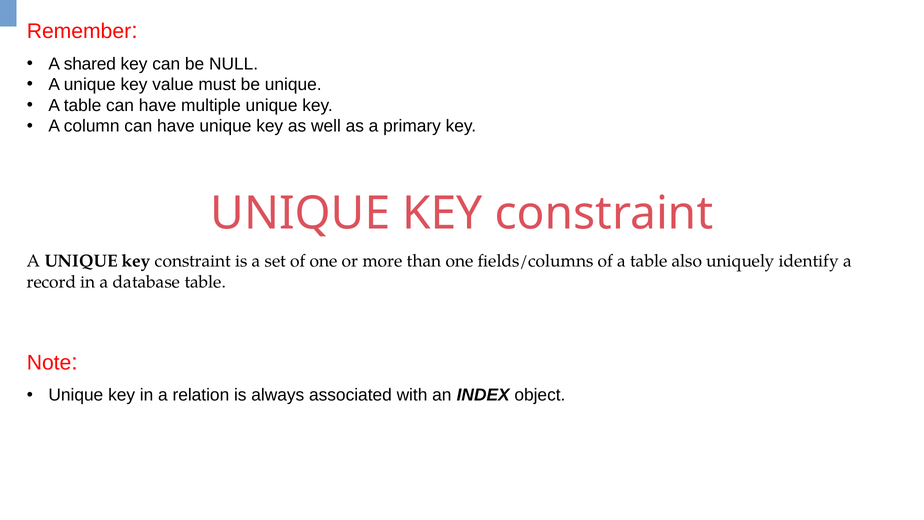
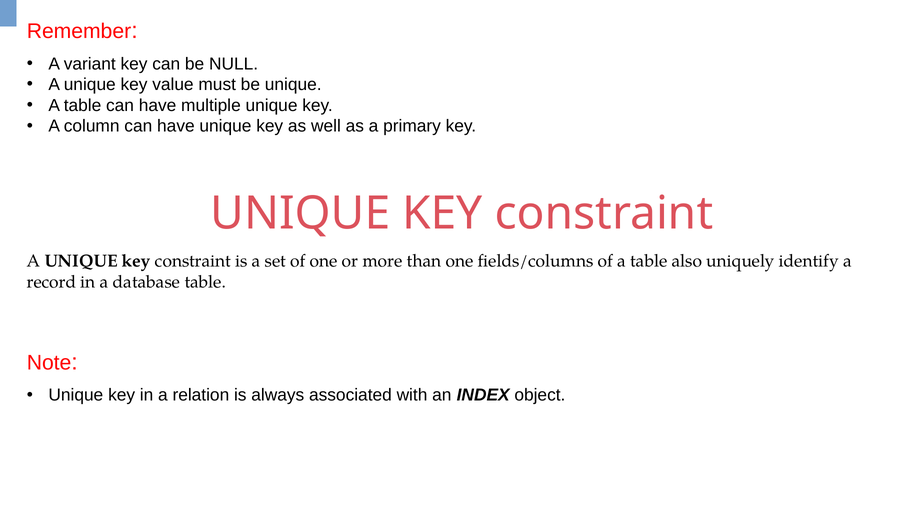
shared: shared -> variant (90, 64)
